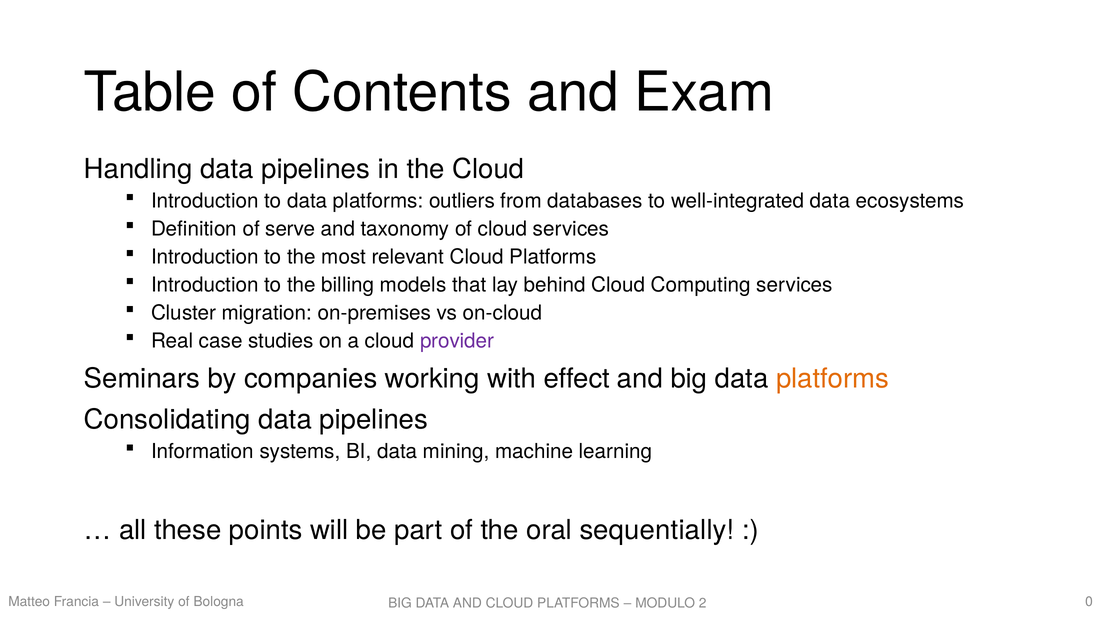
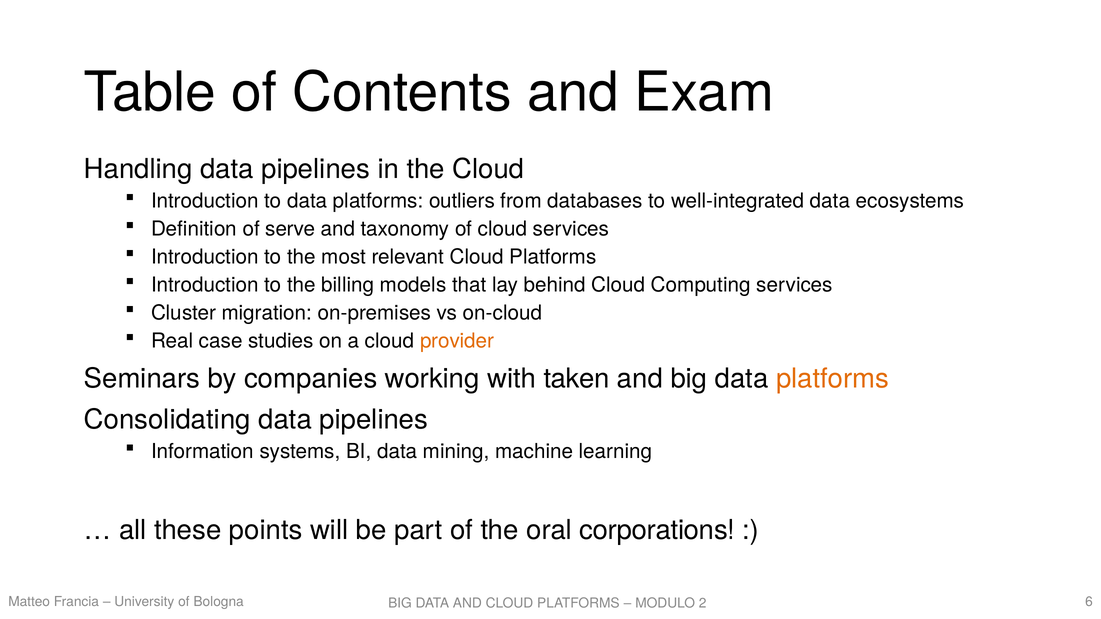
provider colour: purple -> orange (457, 341)
effect: effect -> taken (577, 379)
sequentially: sequentially -> corporations (657, 530)
0: 0 -> 6 (1089, 602)
